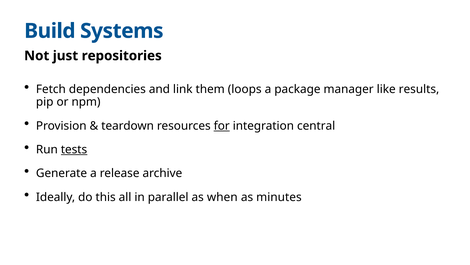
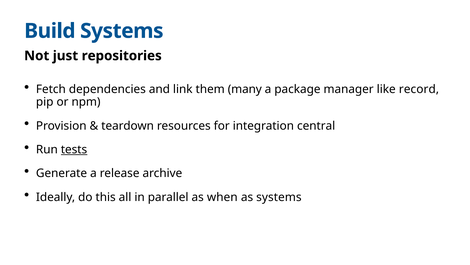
loops: loops -> many (245, 89)
results: results -> record (419, 89)
for underline: present -> none (222, 126)
as minutes: minutes -> systems (279, 197)
